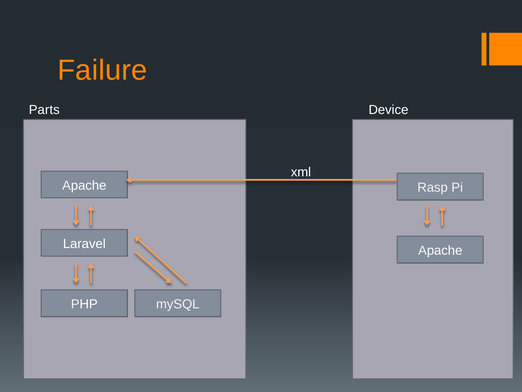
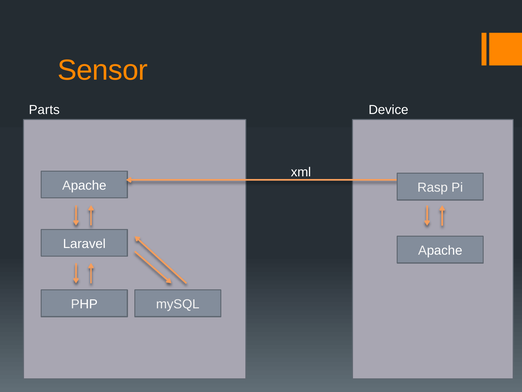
Failure: Failure -> Sensor (103, 70)
